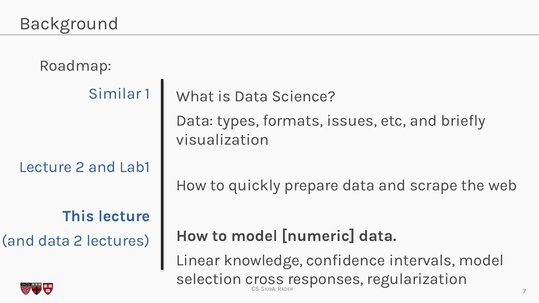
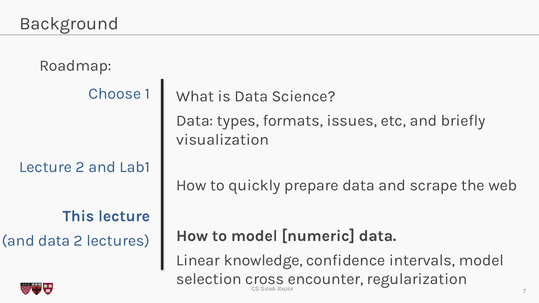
Similar: Similar -> Choose (115, 94)
responses: responses -> encounter (326, 279)
